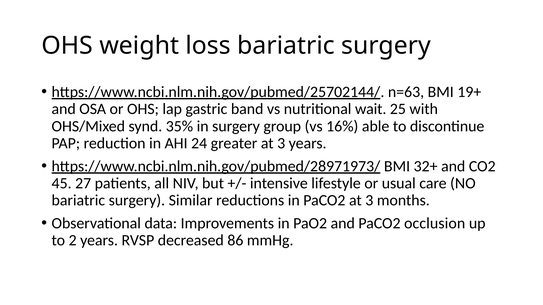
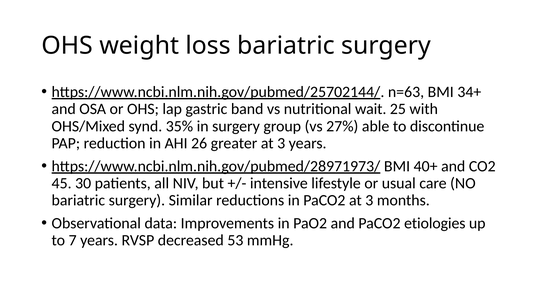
19+: 19+ -> 34+ (469, 92)
16%: 16% -> 27% (342, 126)
24: 24 -> 26 (199, 143)
32+: 32+ -> 40+ (426, 166)
27: 27 -> 30 (83, 184)
occlusion: occlusion -> etiologies (435, 223)
2: 2 -> 7 (73, 241)
86: 86 -> 53 (235, 241)
